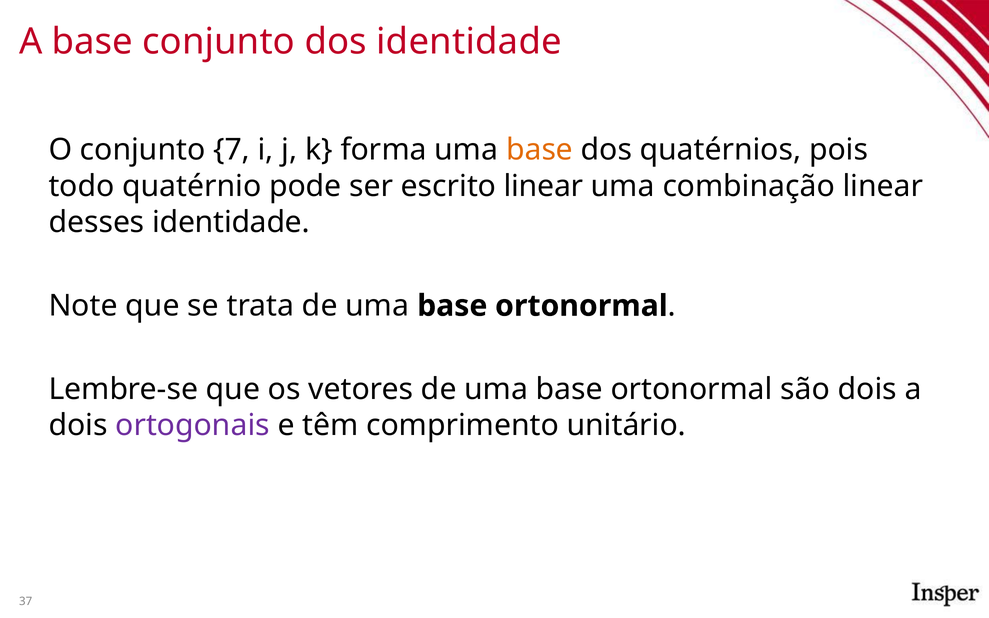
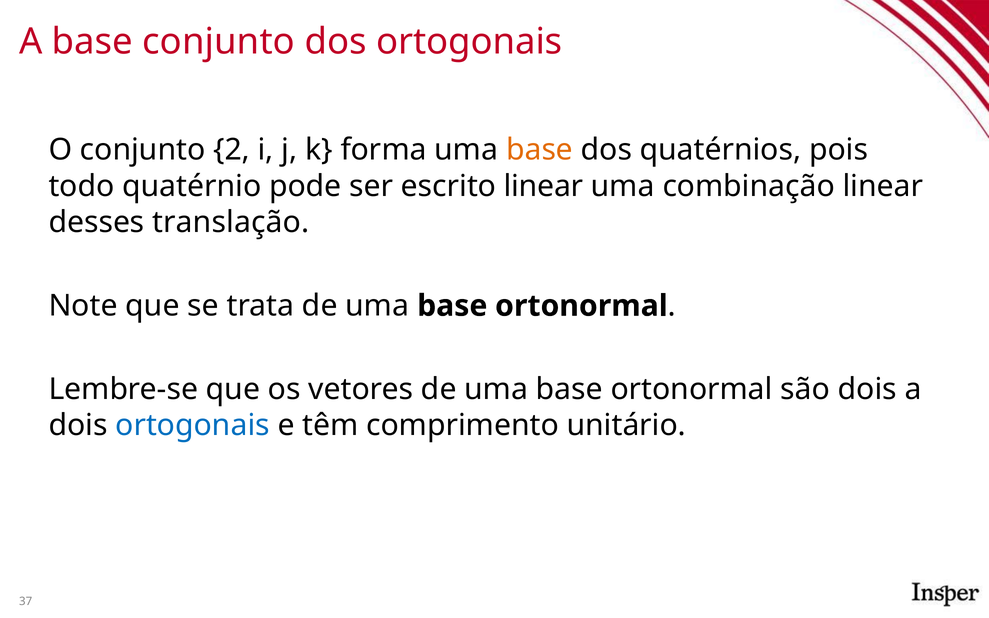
dos identidade: identidade -> ortogonais (469, 42)
7: 7 -> 2 (232, 150)
desses identidade: identidade -> translação (231, 222)
ortogonais colour: purple -> blue (193, 426)
